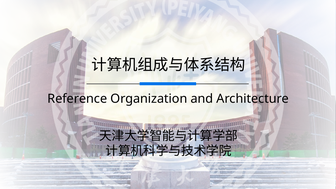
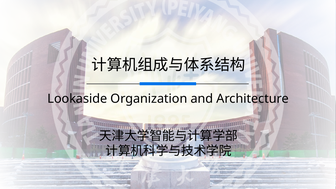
Reference: Reference -> Lookaside (77, 99)
